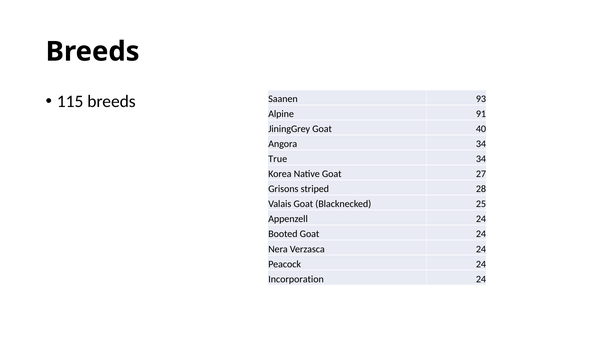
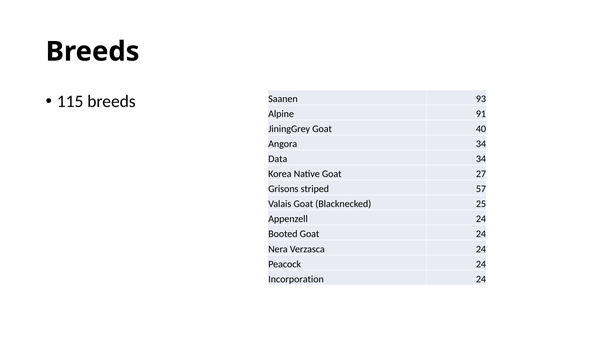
True: True -> Data (278, 159)
28: 28 -> 57 (481, 189)
